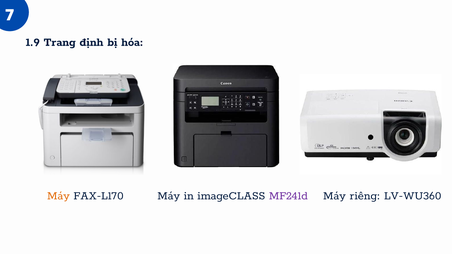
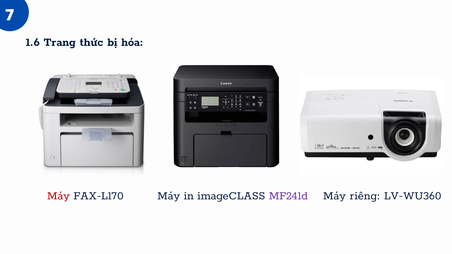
1.9: 1.9 -> 1.6 (33, 42)
định: định -> thức (91, 42)
Máy colour: orange -> red (58, 195)
